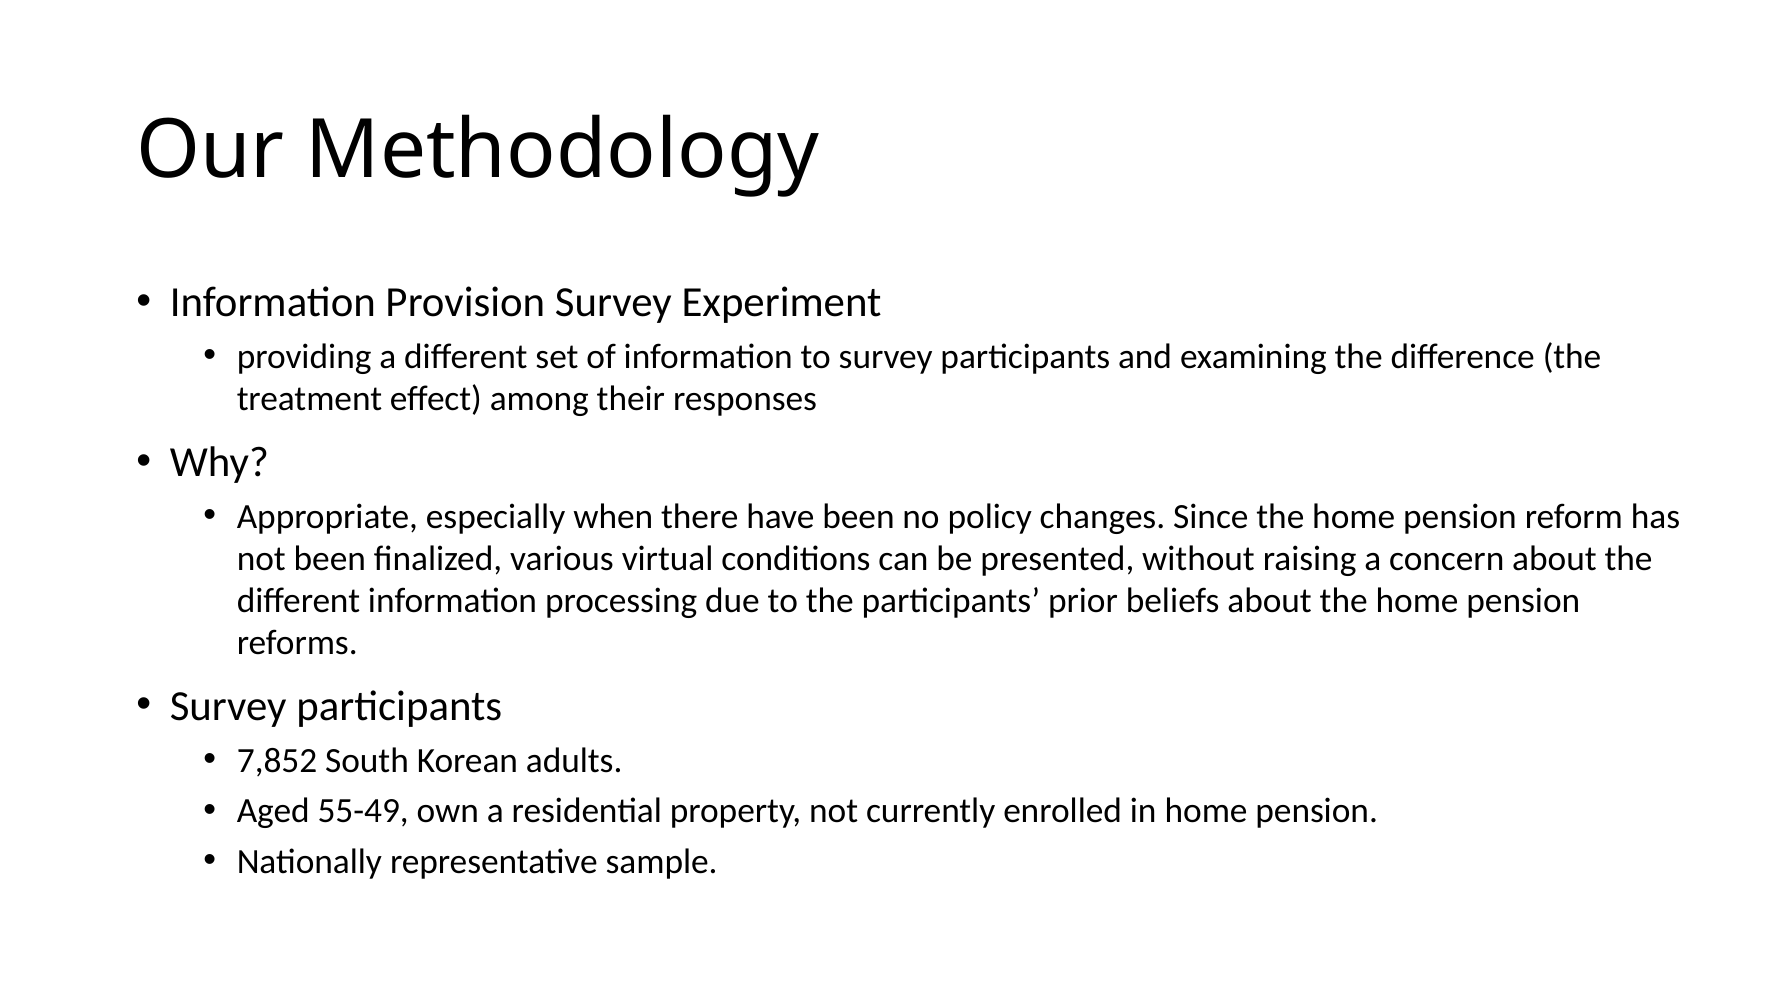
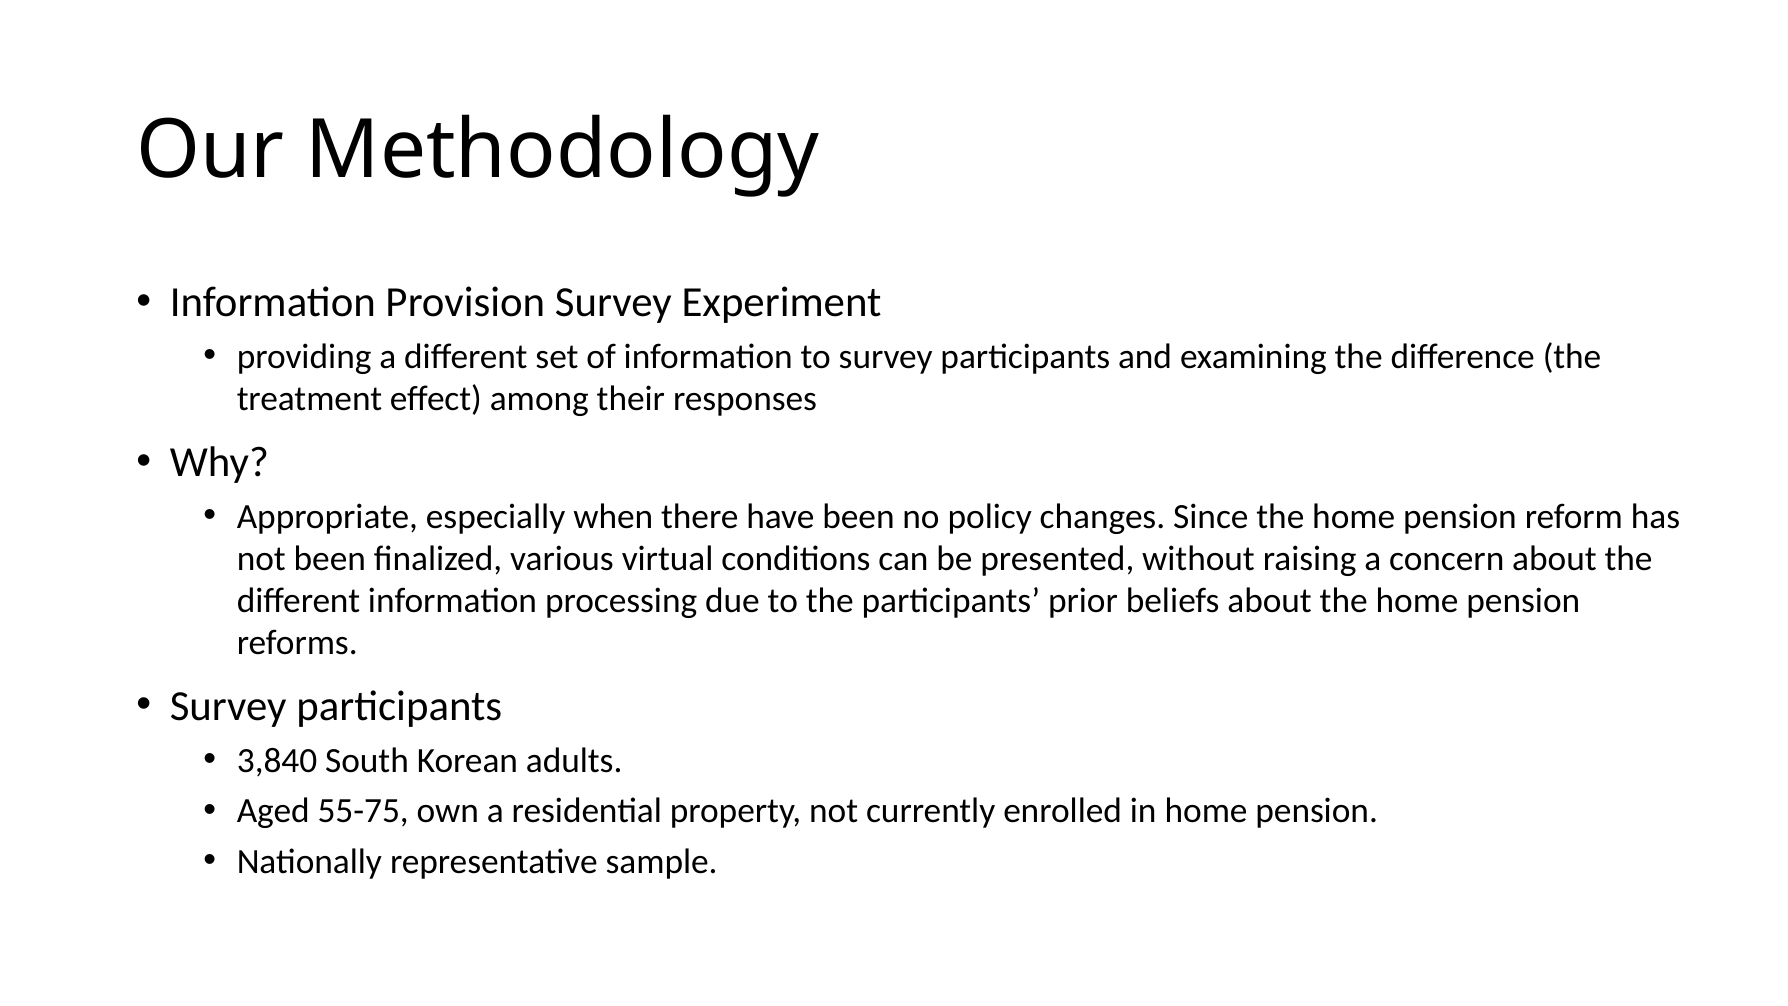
7,852: 7,852 -> 3,840 (277, 761)
55-49: 55-49 -> 55-75 (363, 811)
